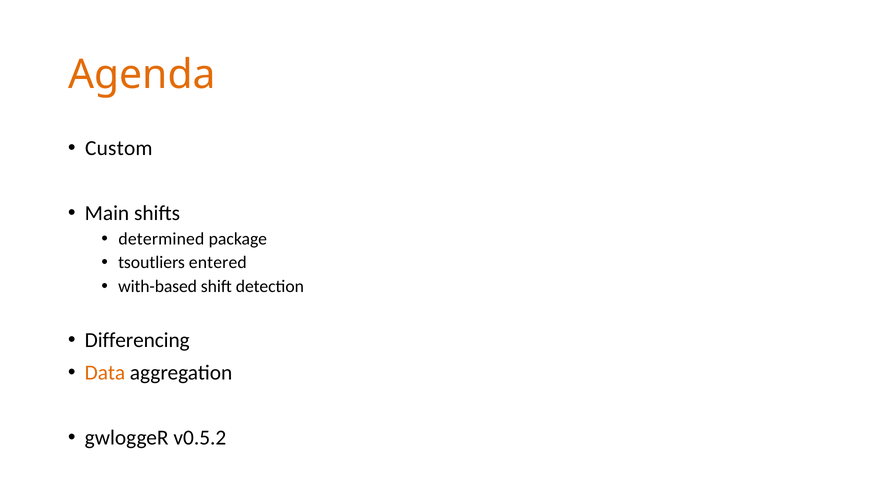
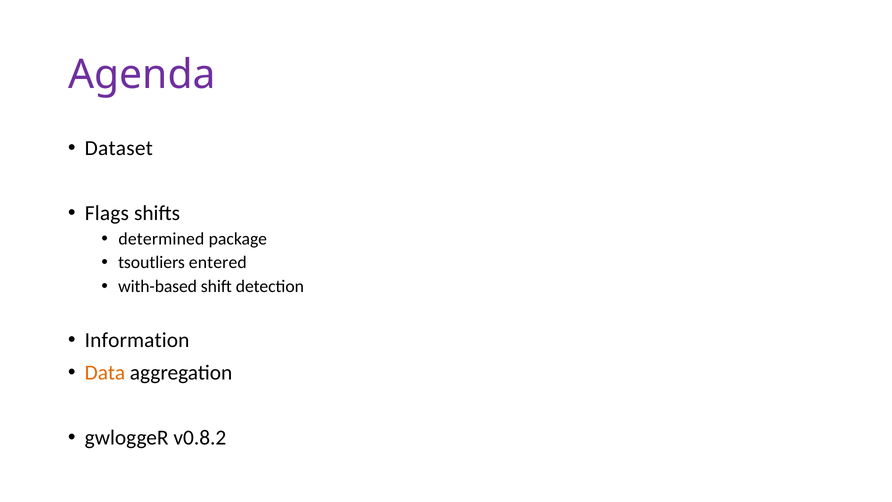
Agenda colour: orange -> purple (142, 75)
Custom: Custom -> Dataset (119, 148)
Main: Main -> Flags (107, 213)
Differencing: Differencing -> Information (137, 340)
v0.5.2: v0.5.2 -> v0.8.2 (200, 437)
